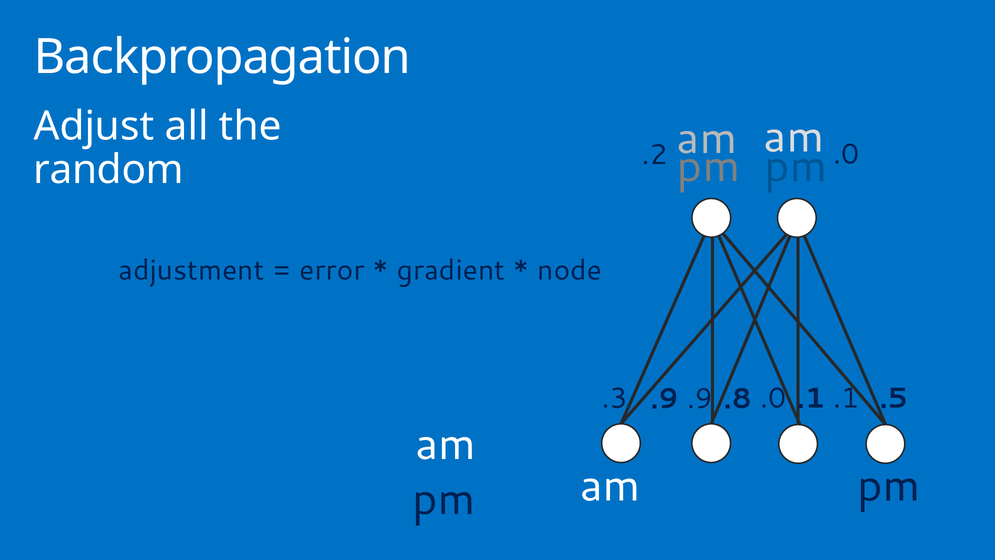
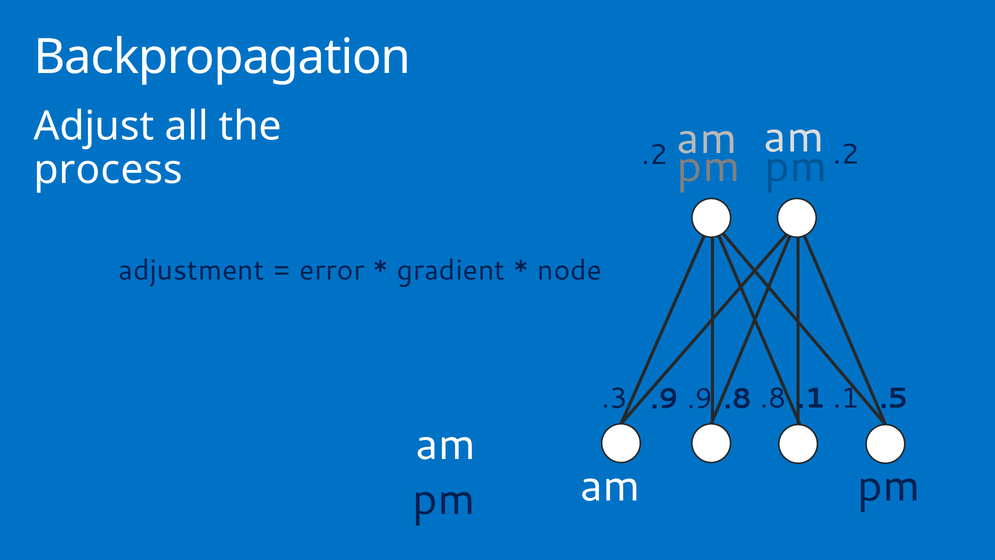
.2 .0: .0 -> .2 (846, 154)
random: random -> process (108, 170)
.8 .0: .0 -> .8 (773, 398)
